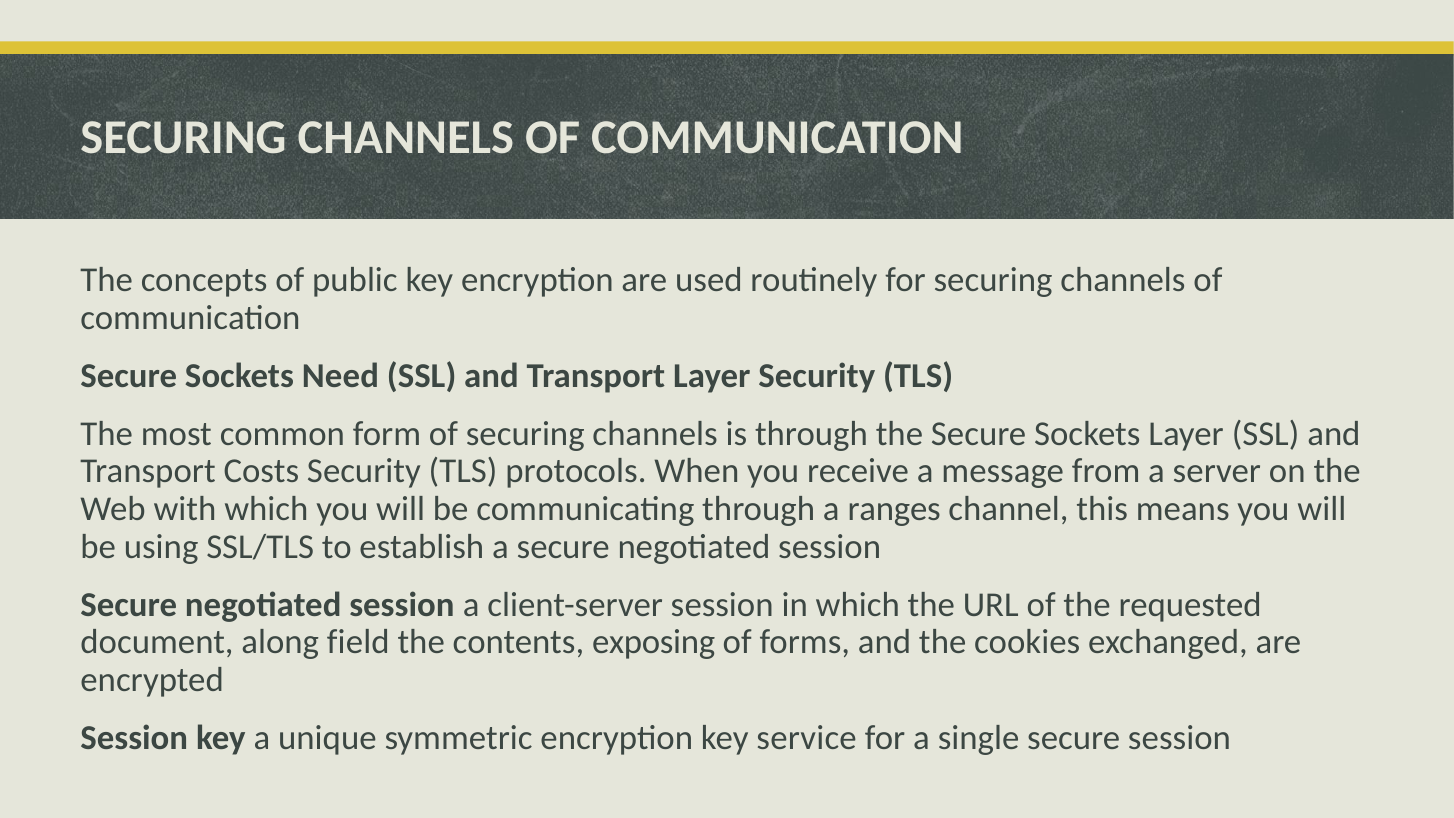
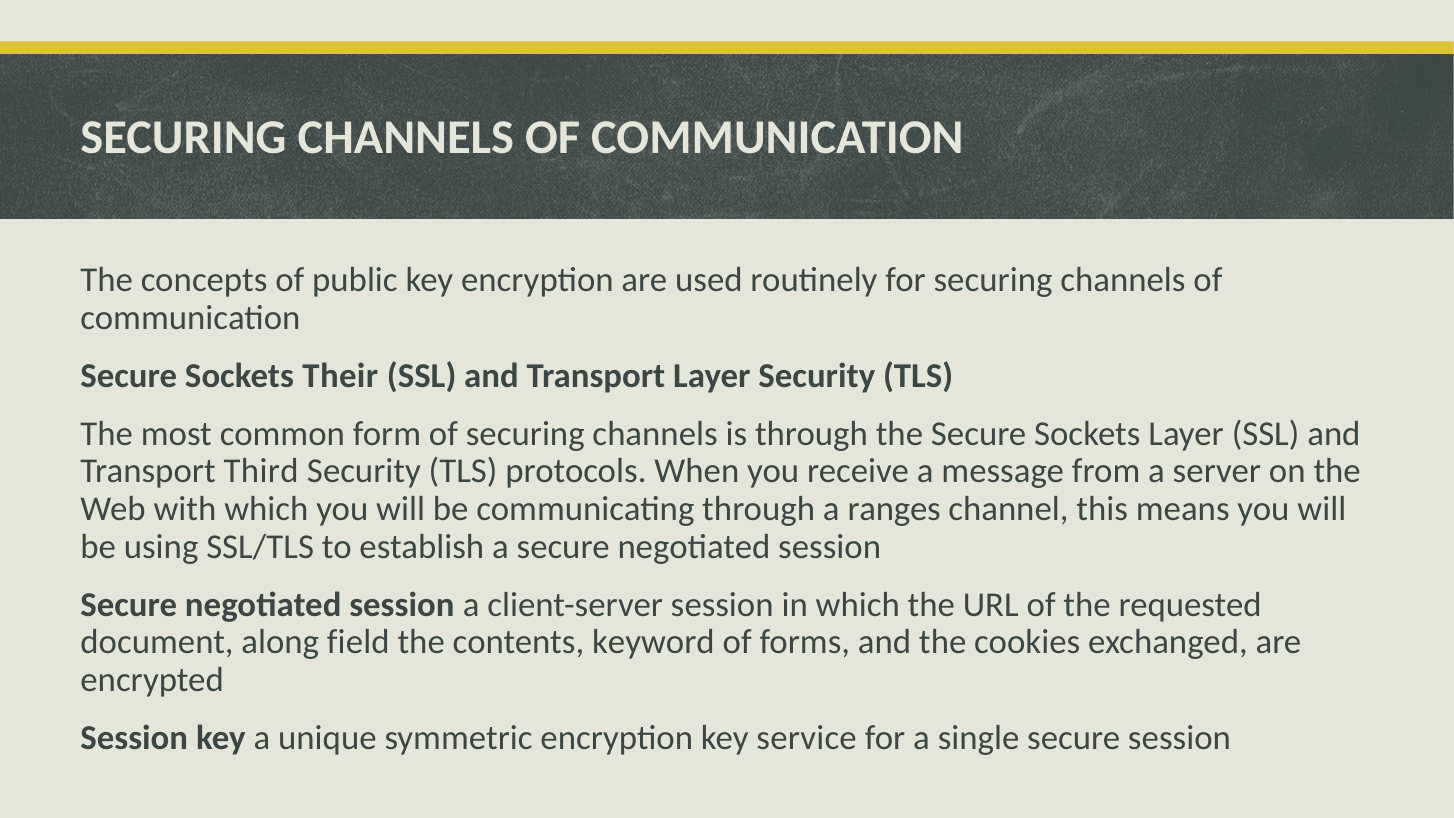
Need: Need -> Their (340, 376)
Costs: Costs -> Third (261, 471)
exposing: exposing -> keyword (653, 642)
